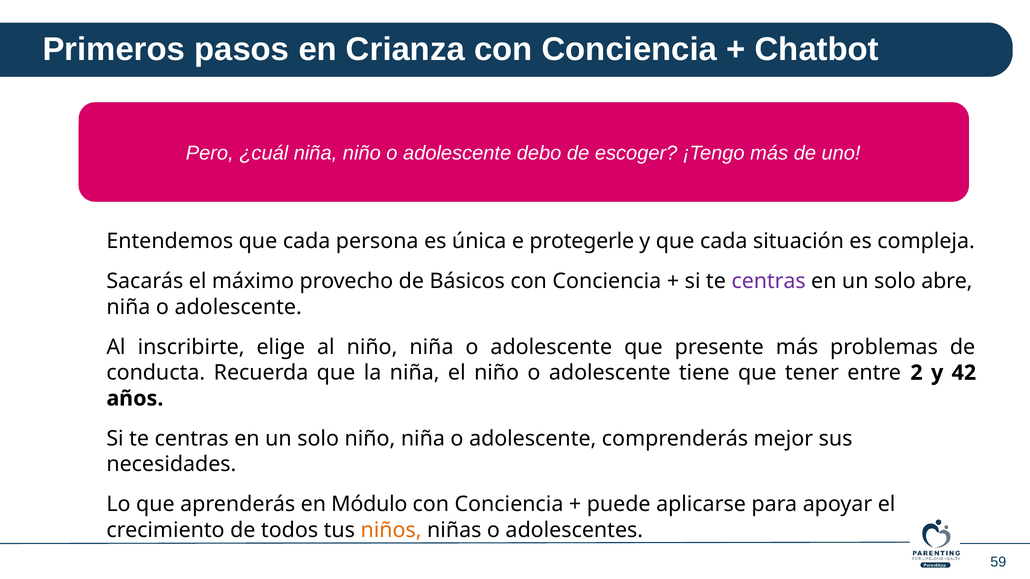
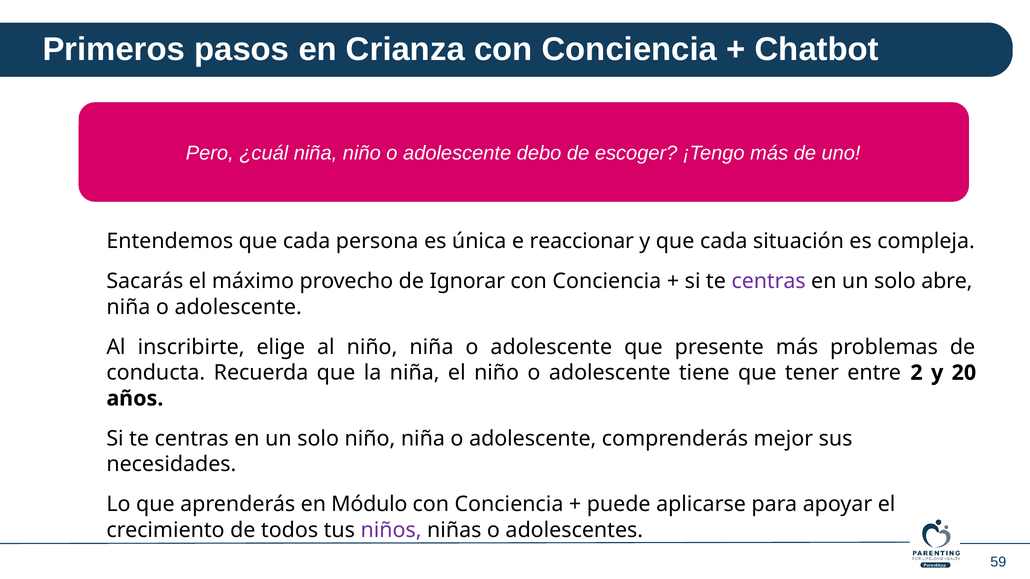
protegerle: protegerle -> reaccionar (582, 241)
Básicos: Básicos -> Ignorar (467, 281)
42: 42 -> 20 (964, 373)
niños colour: orange -> purple (391, 530)
